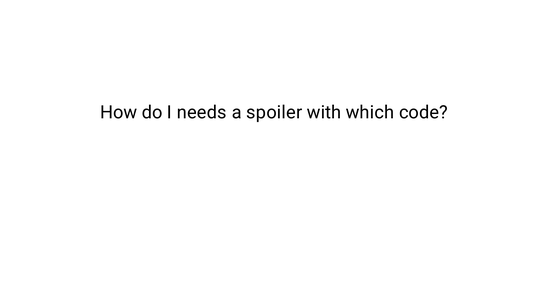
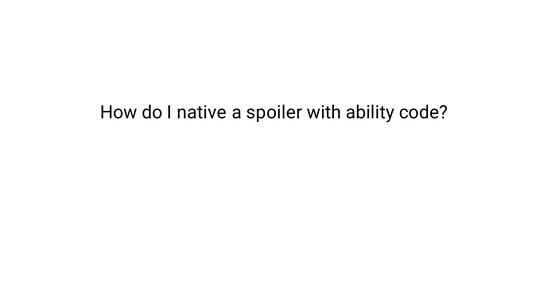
needs: needs -> native (202, 113)
which: which -> ability (370, 113)
